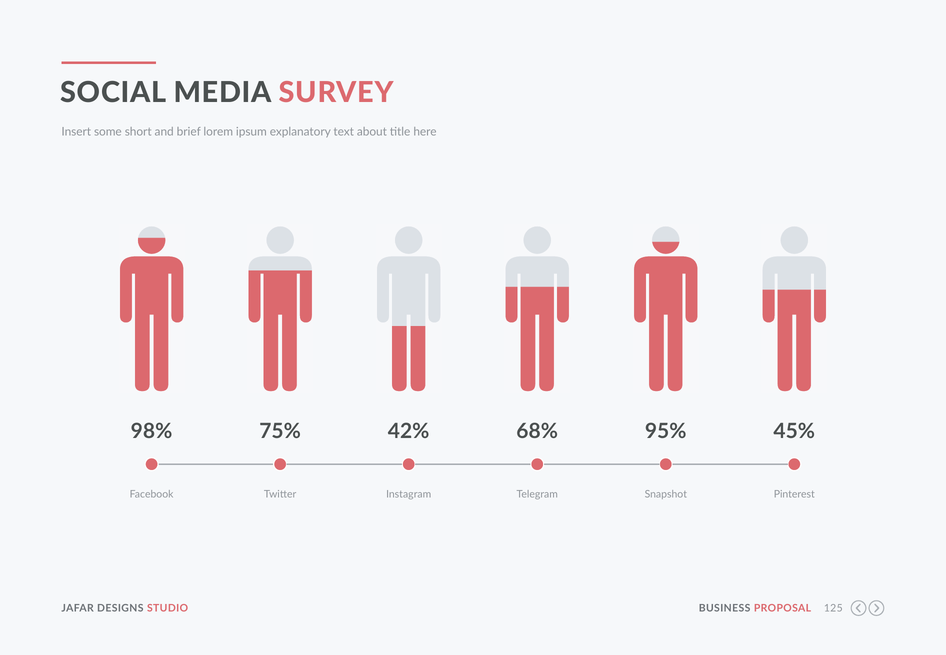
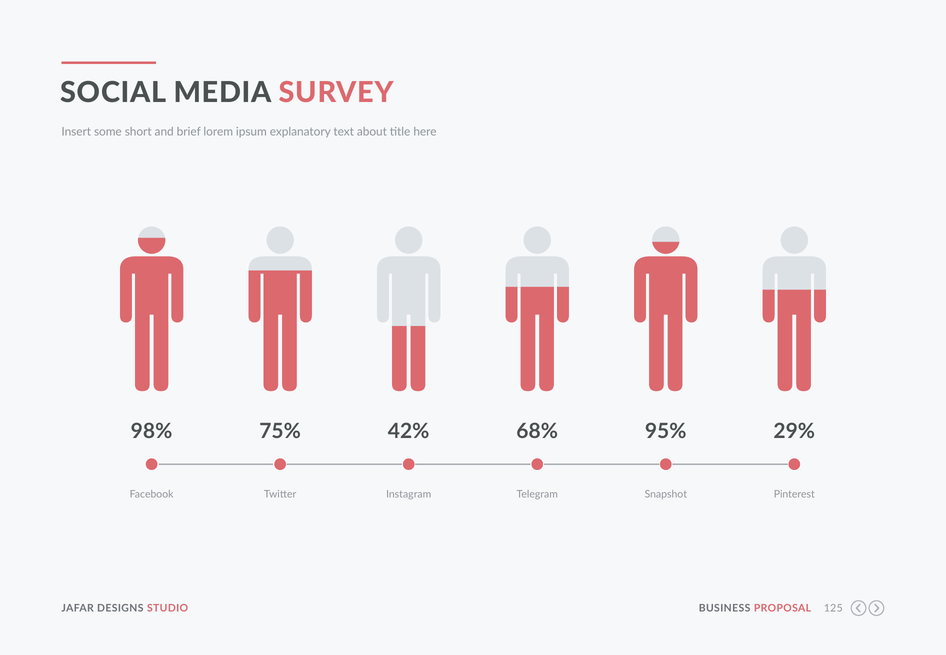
45%: 45% -> 29% (794, 432)
